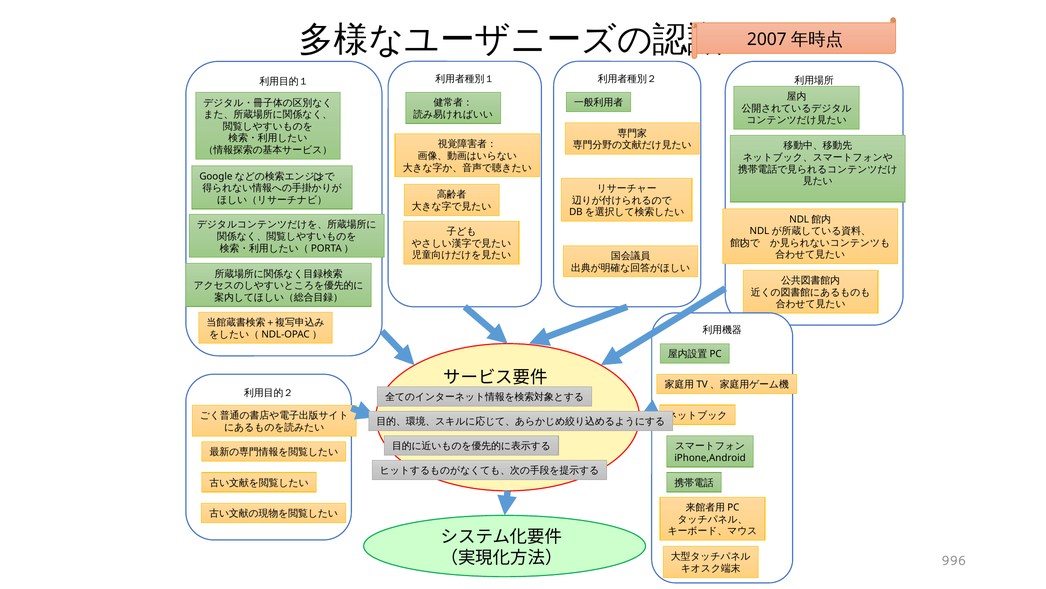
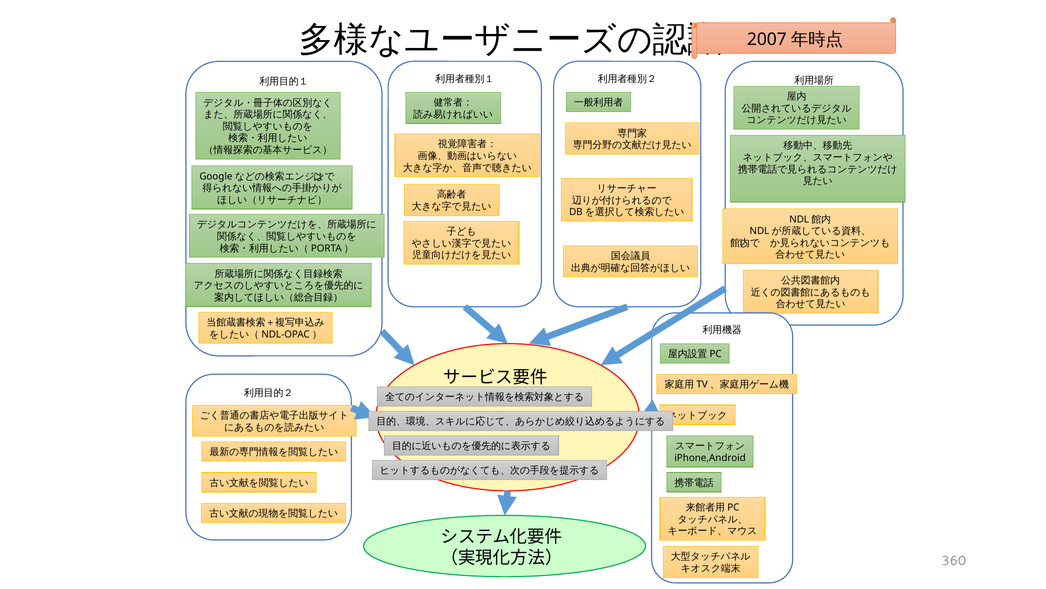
996: 996 -> 360 (954, 561)
